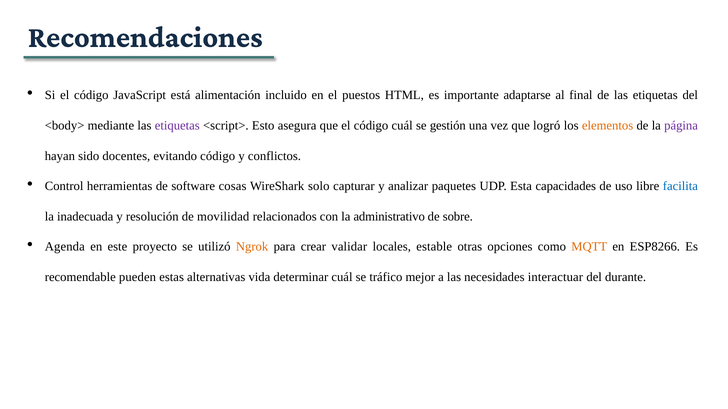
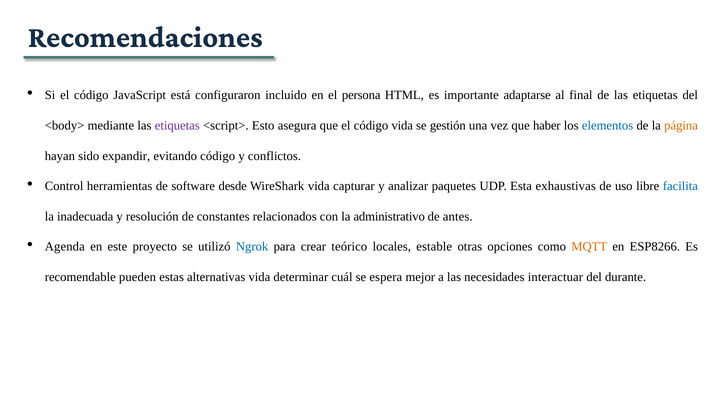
alimentación: alimentación -> configuraron (228, 95)
puestos: puestos -> persona (361, 95)
código cuál: cuál -> vida (402, 126)
logró: logró -> haber (547, 126)
elementos colour: orange -> blue (608, 126)
página colour: purple -> orange (681, 126)
docentes: docentes -> expandir (126, 156)
cosas: cosas -> desde (233, 186)
WireShark solo: solo -> vida (319, 186)
capacidades: capacidades -> exhaustivas (566, 186)
movilidad: movilidad -> constantes (223, 217)
sobre: sobre -> antes (458, 217)
Ngrok colour: orange -> blue (252, 247)
validar: validar -> teórico (349, 247)
tráfico: tráfico -> espera (386, 277)
